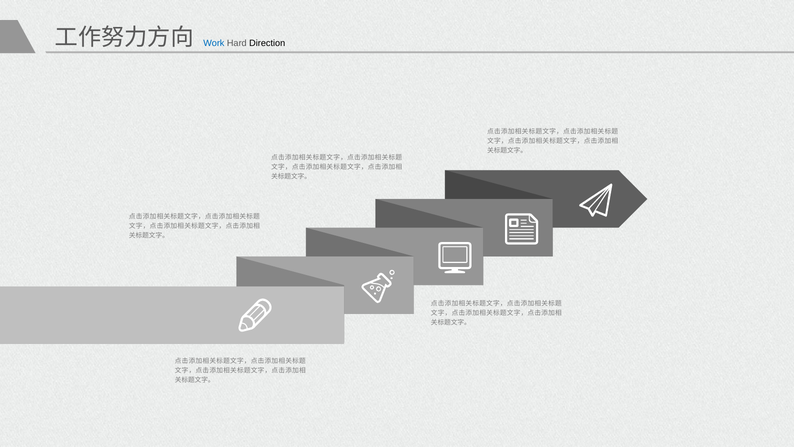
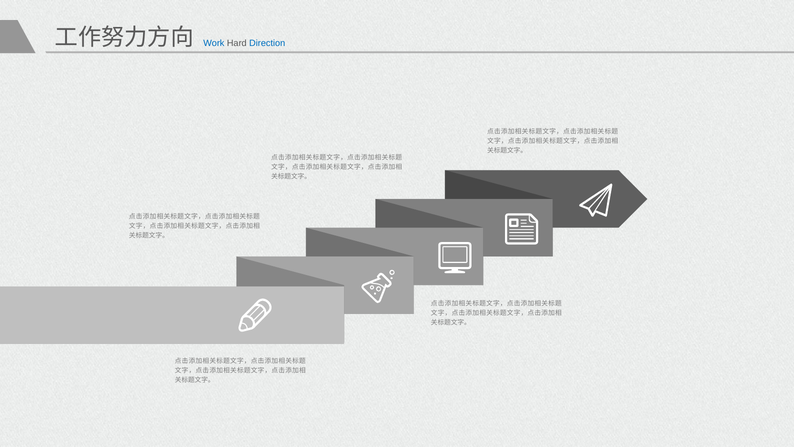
Direction colour: black -> blue (267, 43)
